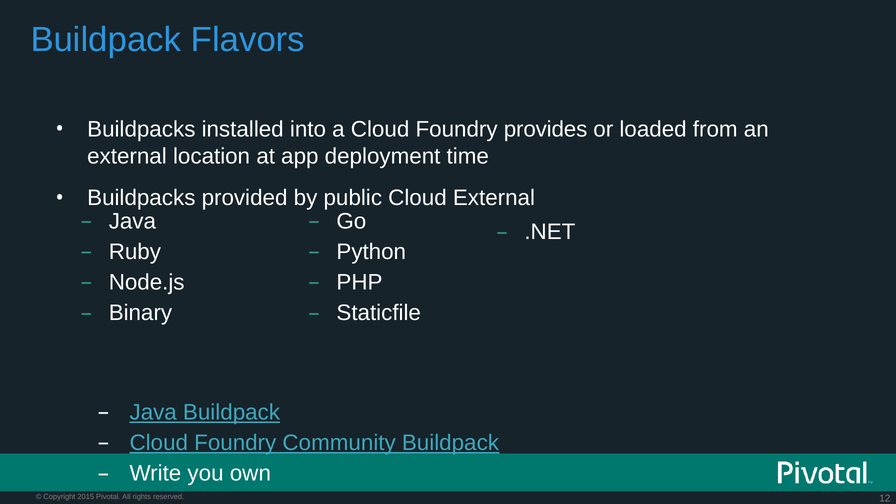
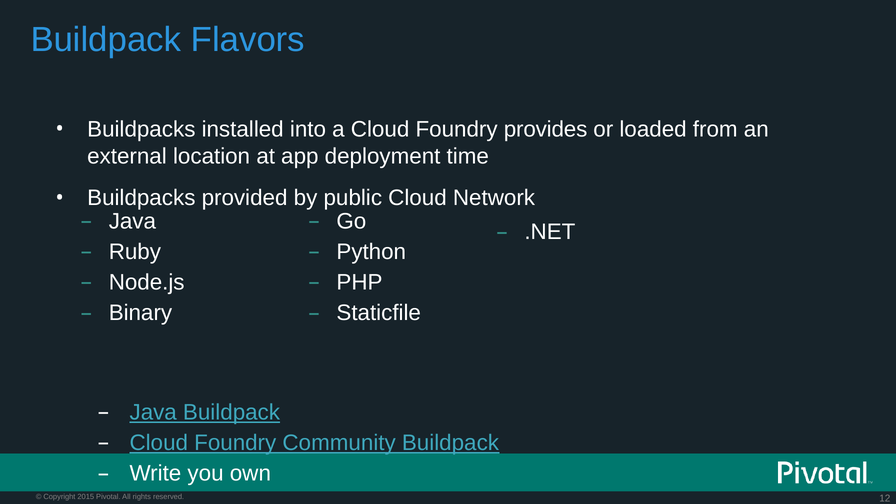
Cloud External: External -> Network (494, 198)
